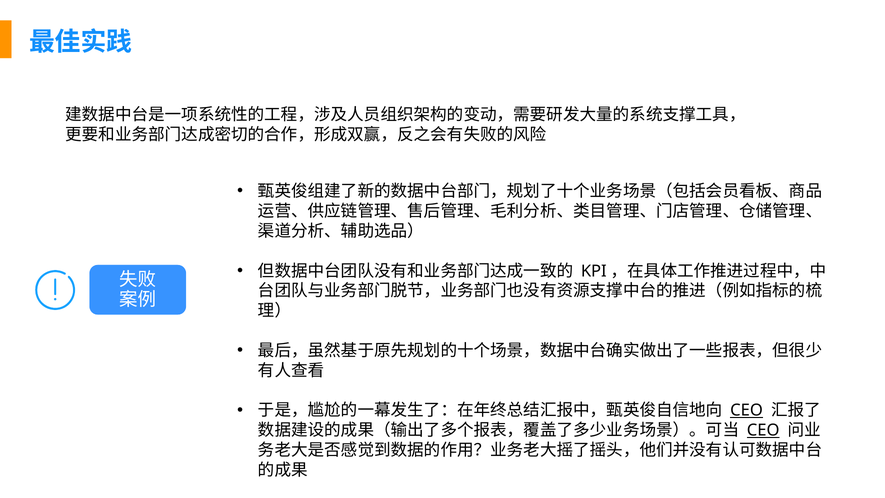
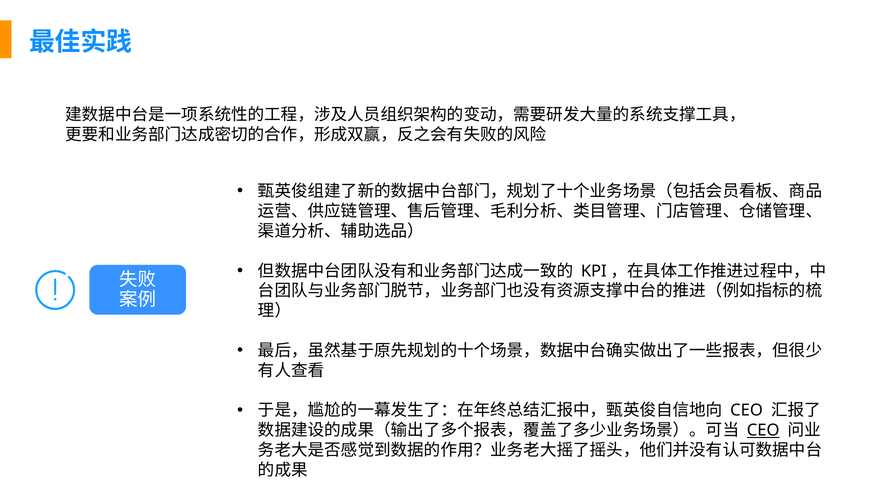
CEO underline: present -> none (747, 410)
